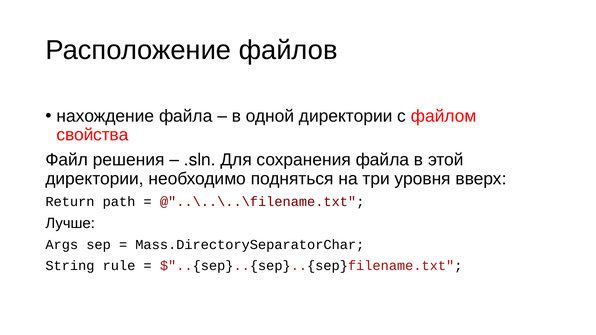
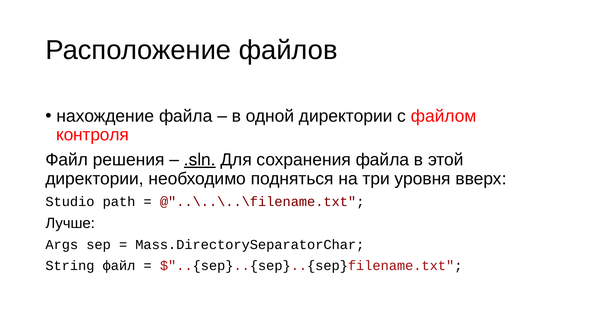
свойства: свойства -> контроля (93, 135)
.sln underline: none -> present (200, 160)
Return: Return -> Studio (70, 202)
String rule: rule -> файл (119, 266)
